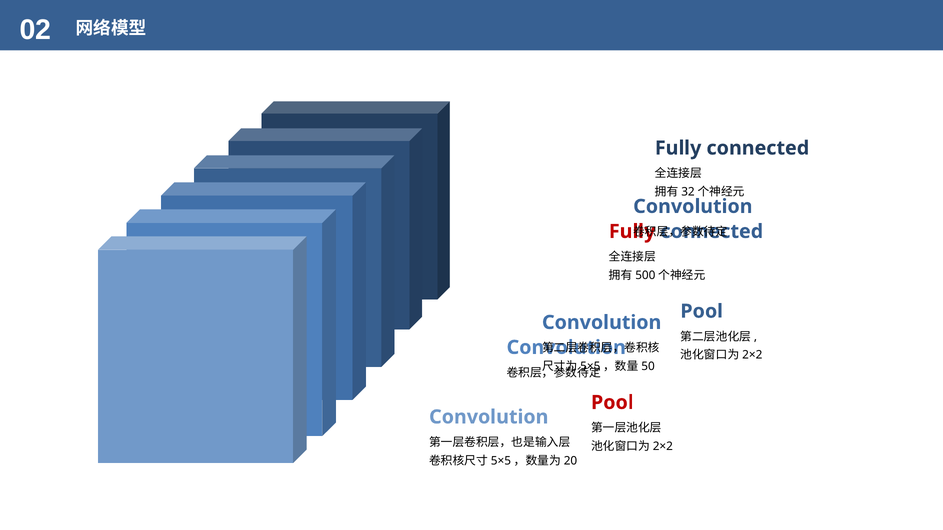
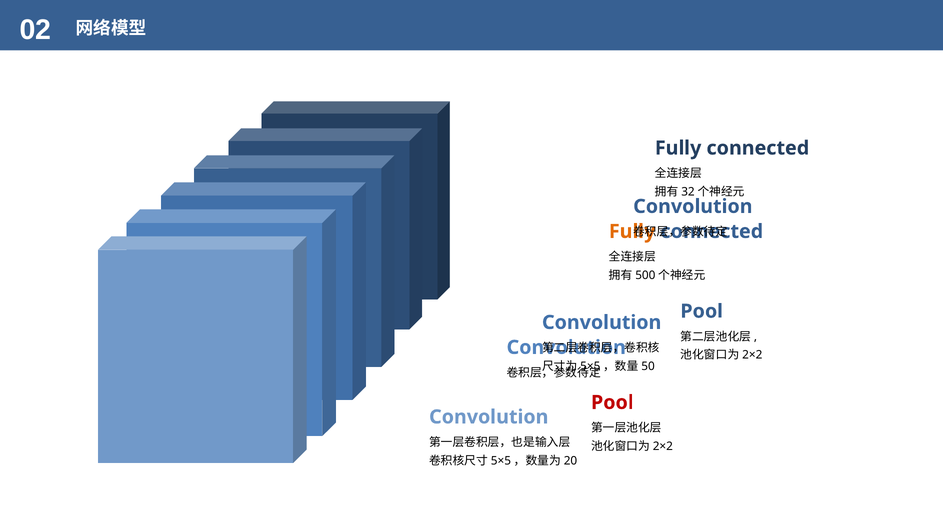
Fully colour: red -> orange (632, 232)
